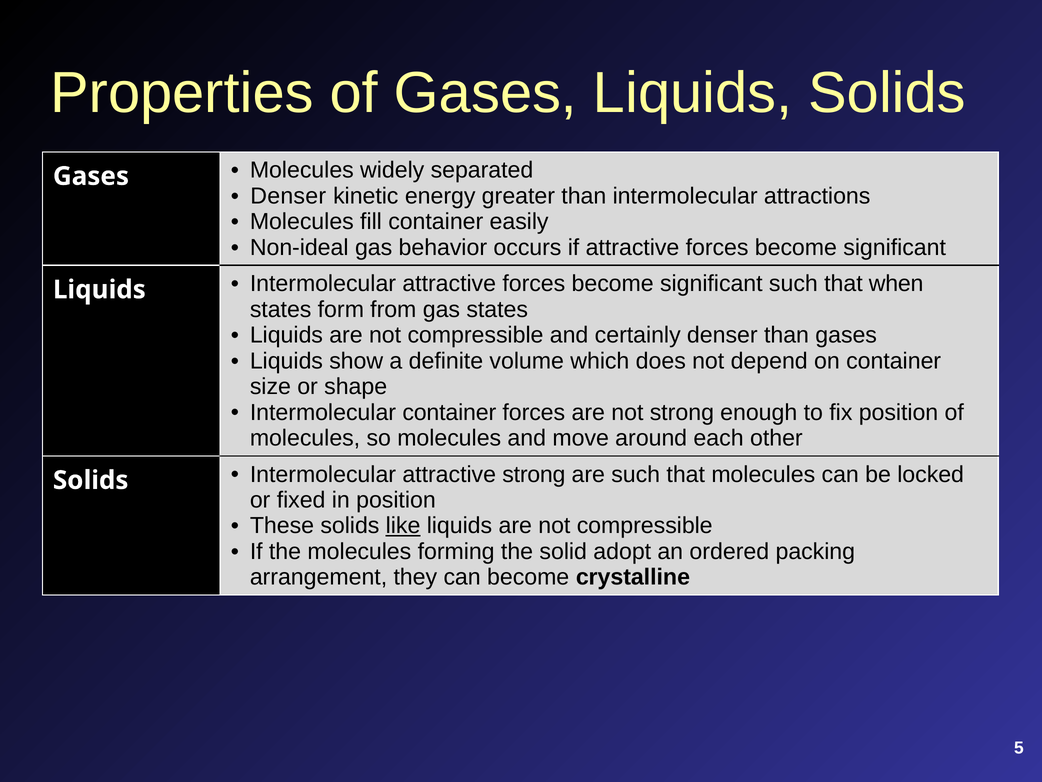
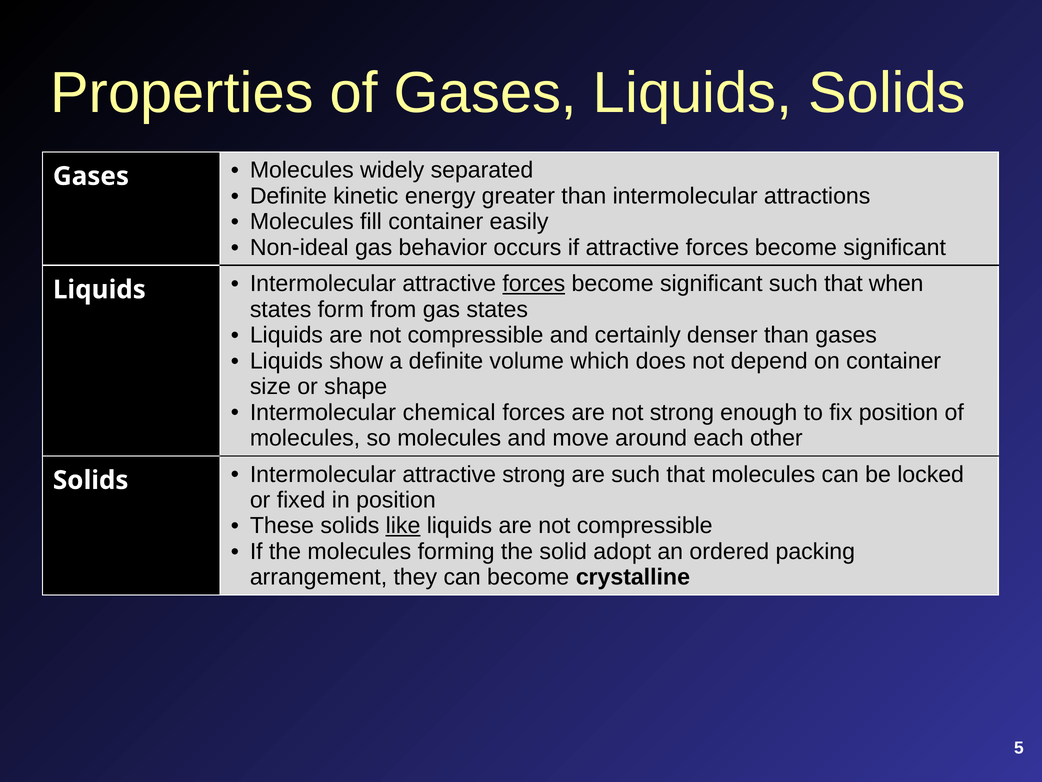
Denser: Denser -> Definite (288, 196)
forces underline: none -> present (534, 284)
Intermolecular container: container -> chemical (449, 412)
